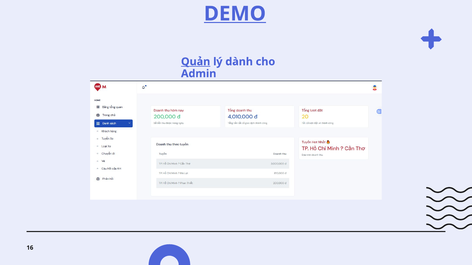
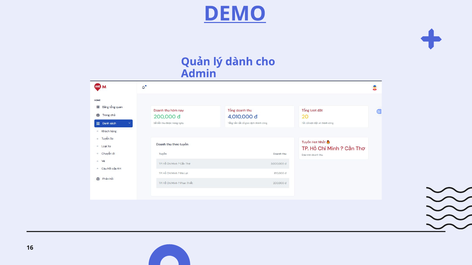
Quản underline: present -> none (196, 62)
